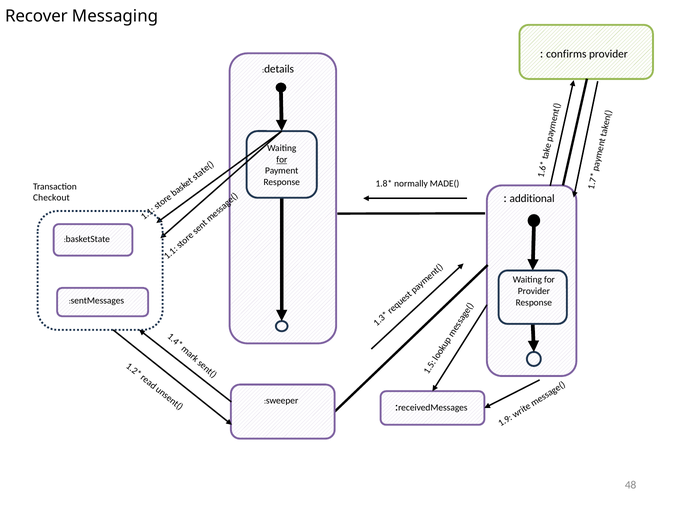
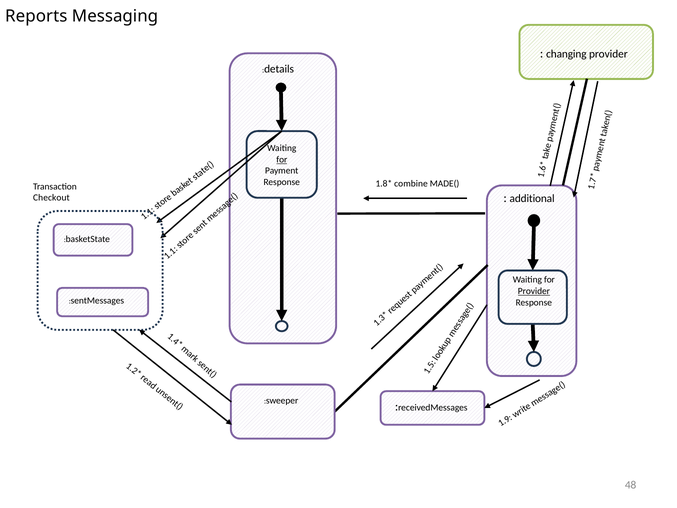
Recover: Recover -> Reports (36, 16)
confirms: confirms -> changing (566, 54)
normally: normally -> combine (411, 184)
Provider underline: none -> present (534, 291)
